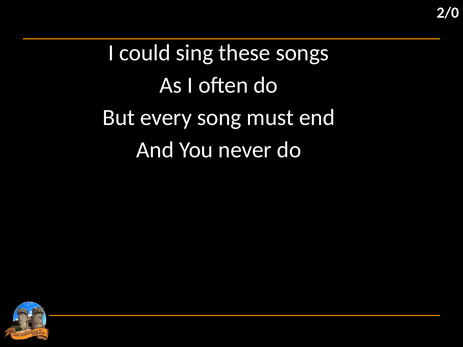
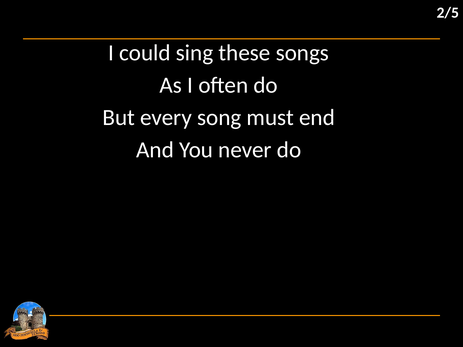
2/0: 2/0 -> 2/5 (448, 13)
